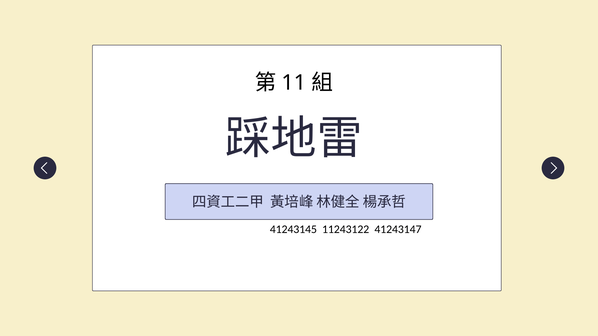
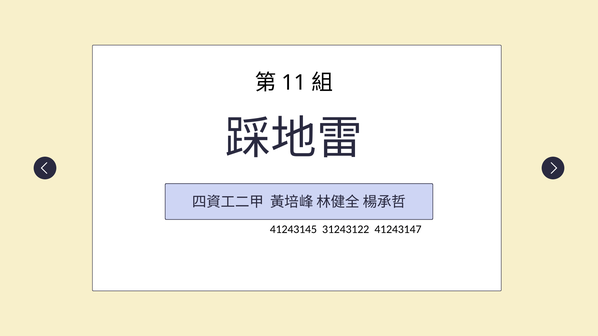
11243122: 11243122 -> 31243122 (346, 230)
